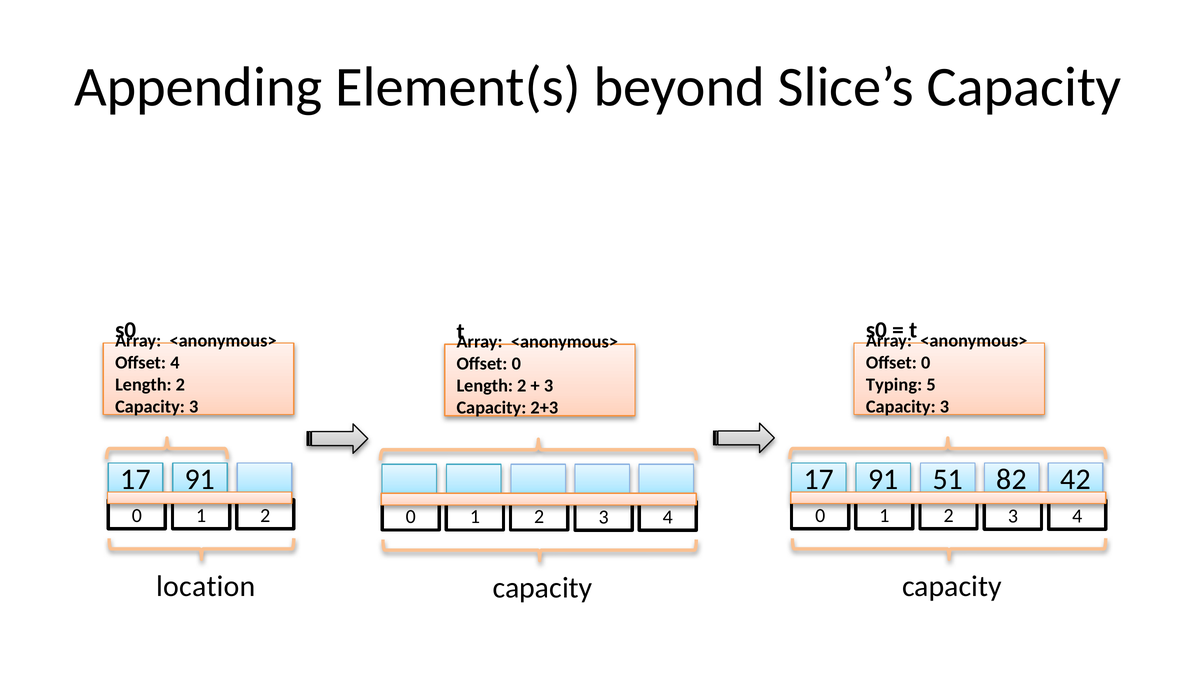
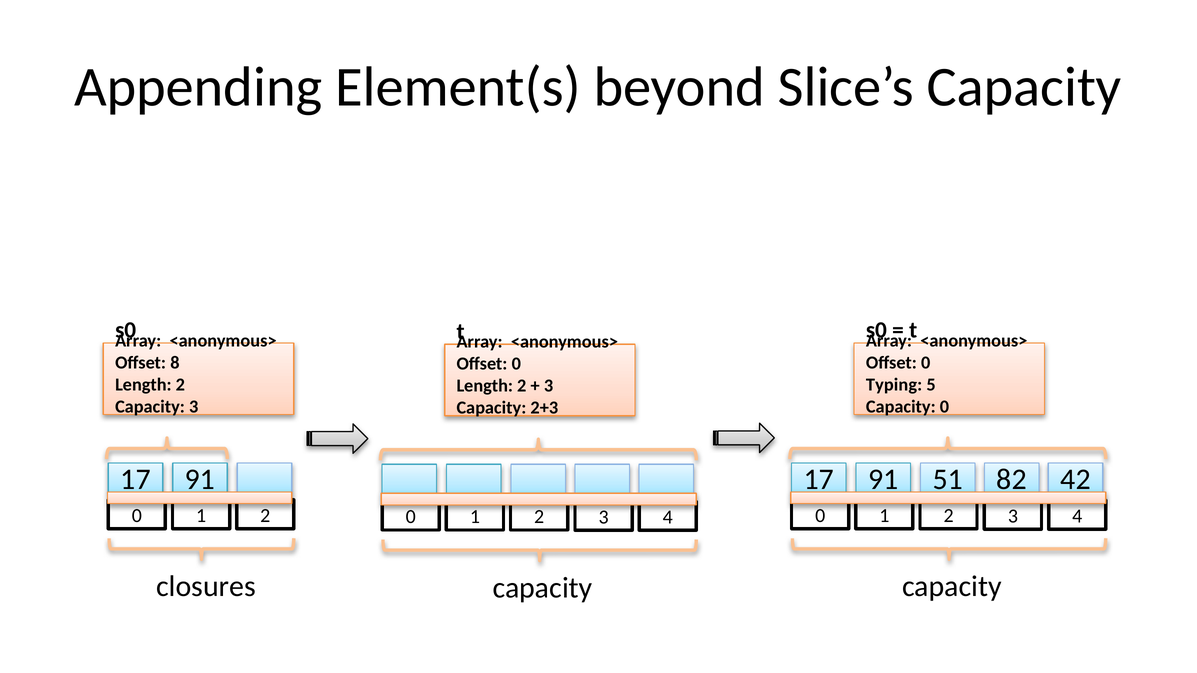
Offset 4: 4 -> 8 (175, 363)
3: 3 -> 0 (944, 407)
location: location -> closures (206, 587)
